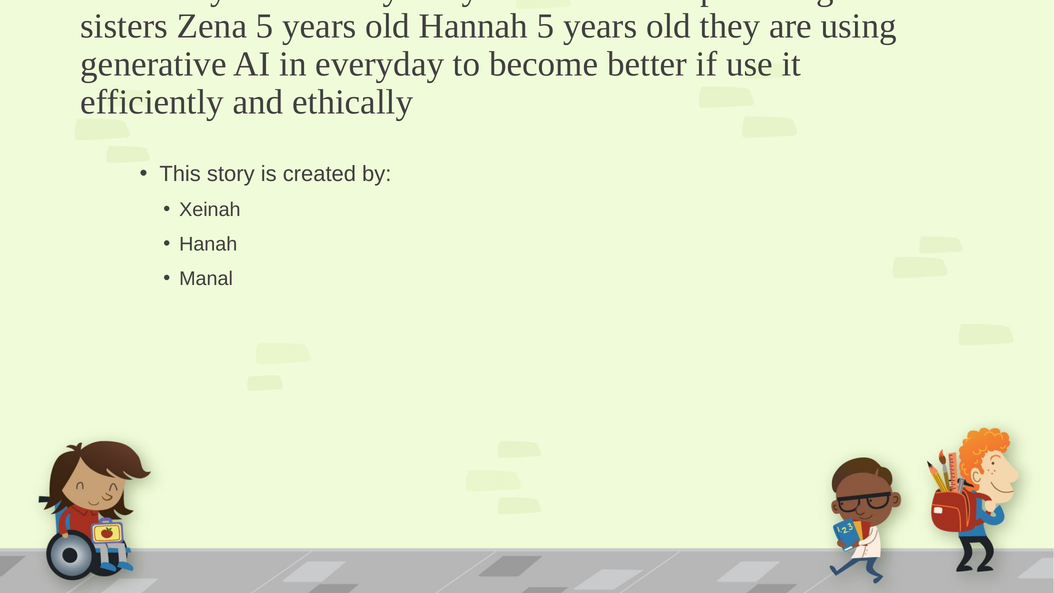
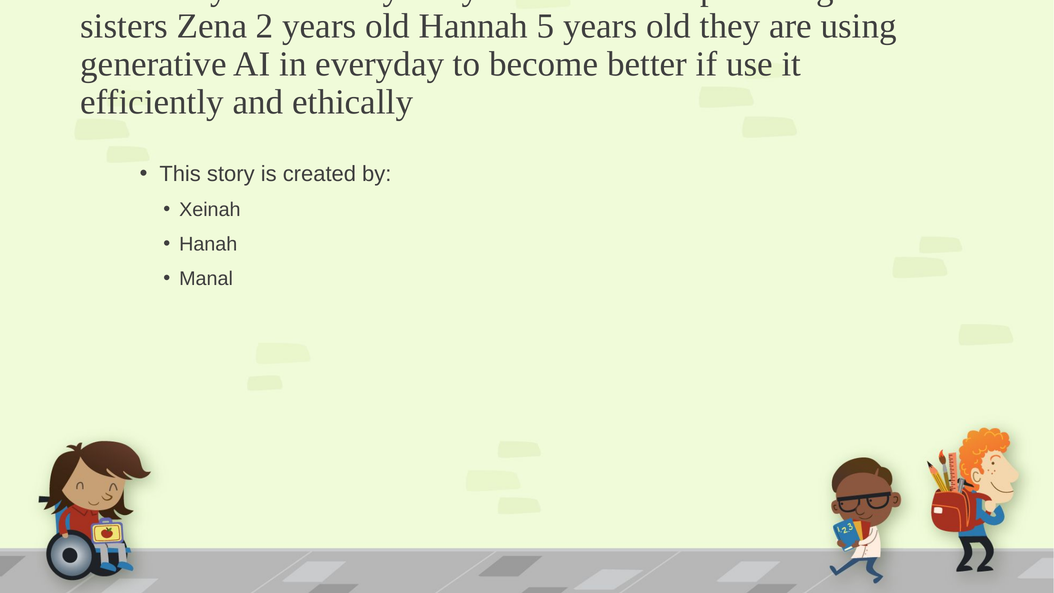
Zena 5: 5 -> 2 (265, 26)
